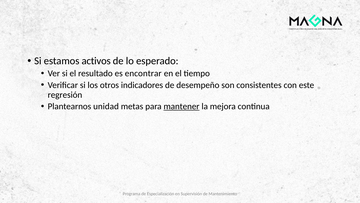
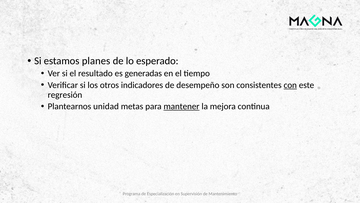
activos: activos -> planes (96, 61)
encontrar: encontrar -> generadas (143, 73)
con underline: none -> present (290, 85)
